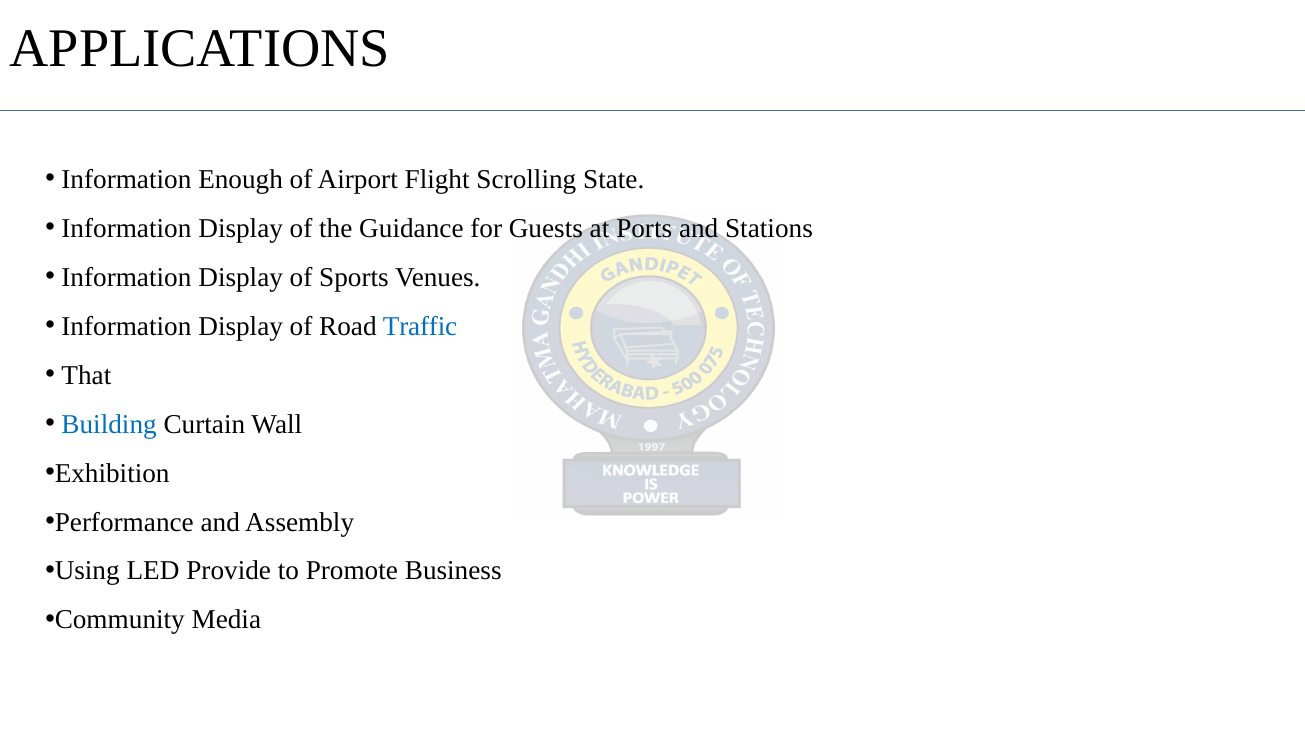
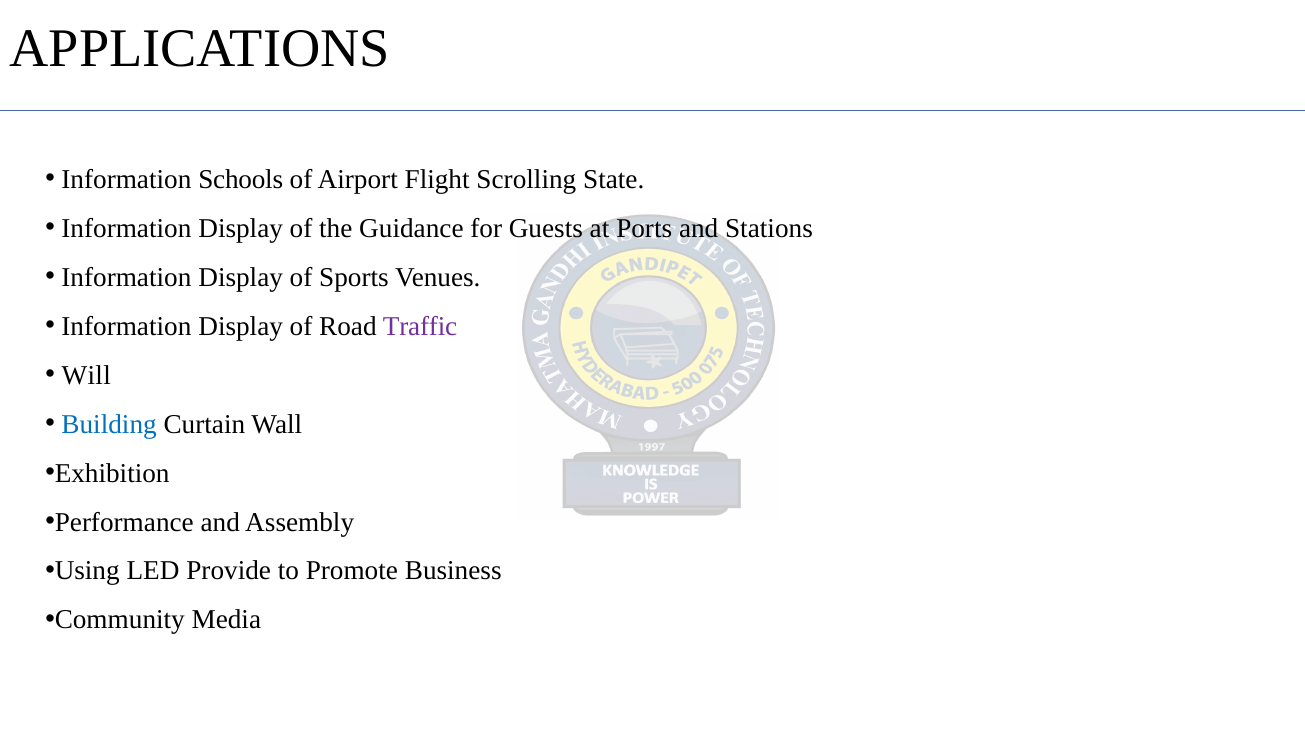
Enough: Enough -> Schools (241, 180)
Traffic colour: blue -> purple (420, 326)
That: That -> Will (86, 375)
